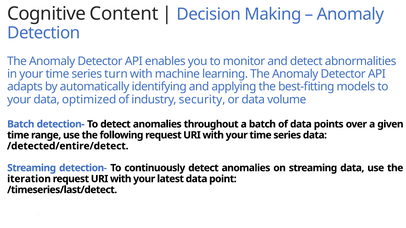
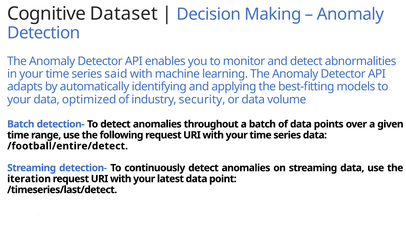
Content: Content -> Dataset (124, 14)
turn: turn -> said (116, 74)
/detected/entire/detect: /detected/entire/detect -> /football/entire/detect (68, 146)
